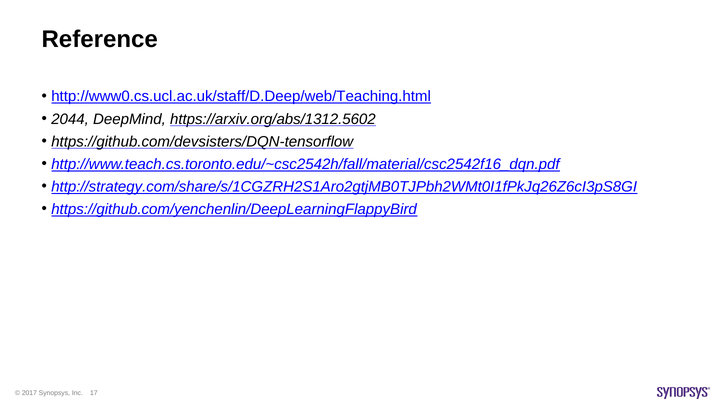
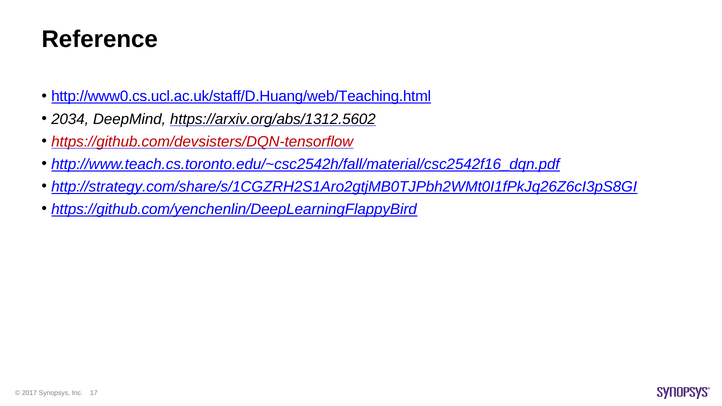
http://www0.cs.ucl.ac.uk/staff/D.Deep/web/Teaching.html: http://www0.cs.ucl.ac.uk/staff/D.Deep/web/Teaching.html -> http://www0.cs.ucl.ac.uk/staff/D.Huang/web/Teaching.html (241, 97)
2044: 2044 -> 2034 (70, 119)
https://github.com/devsisters/DQN-tensorflow colour: black -> red (202, 142)
